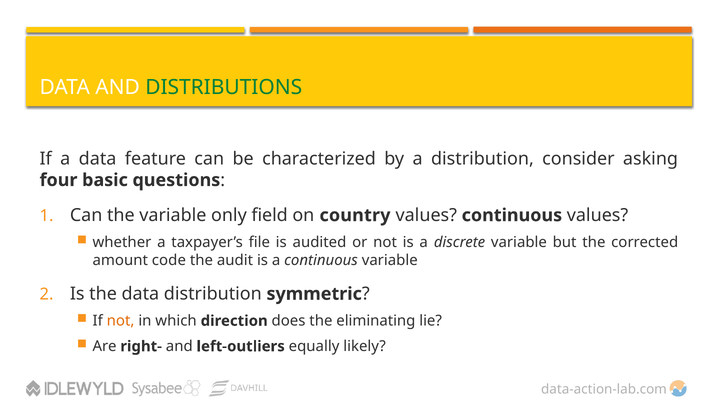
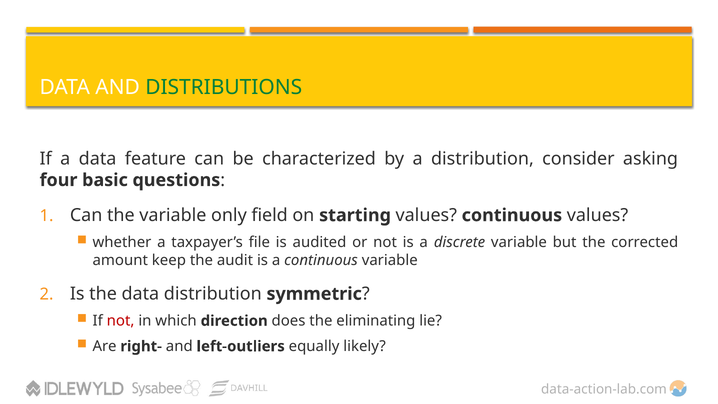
country: country -> starting (355, 215)
code: code -> keep (169, 260)
not colour: orange -> red (121, 321)
